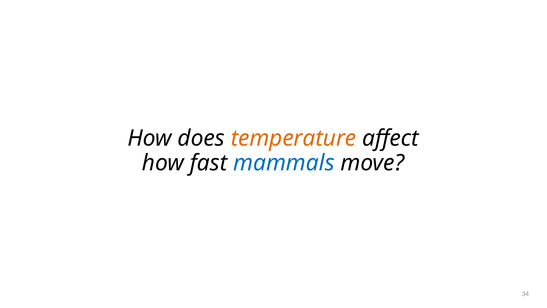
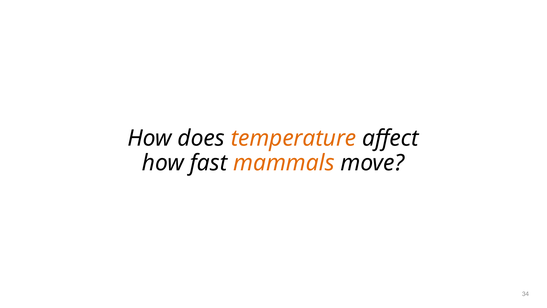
mammals colour: blue -> orange (284, 163)
